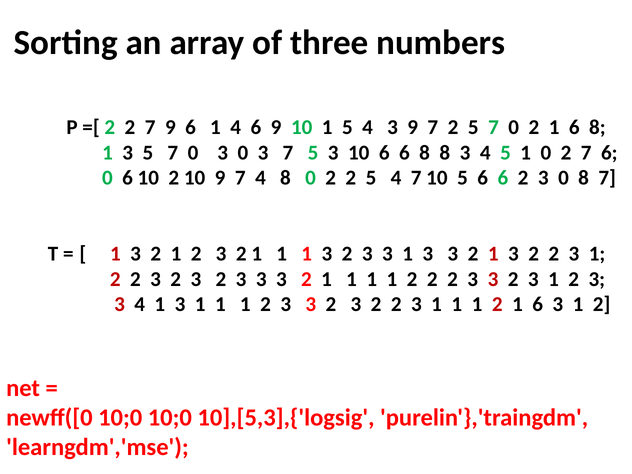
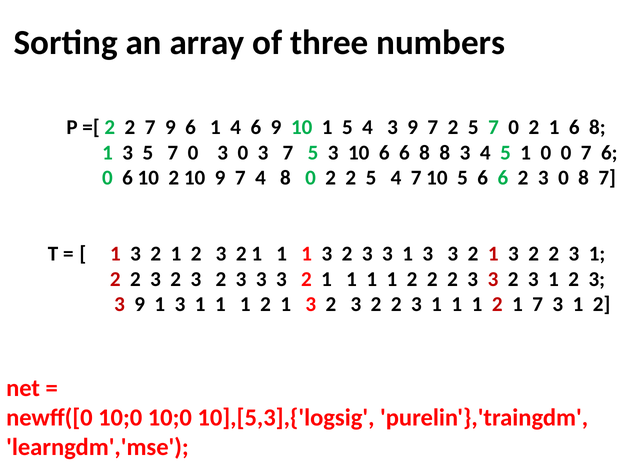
1 0 2: 2 -> 0 (566, 153)
4: 4 -> 9 (140, 304)
3: 3 -> 1 (286, 304)
1 2 1 6: 6 -> 7 (538, 304)
